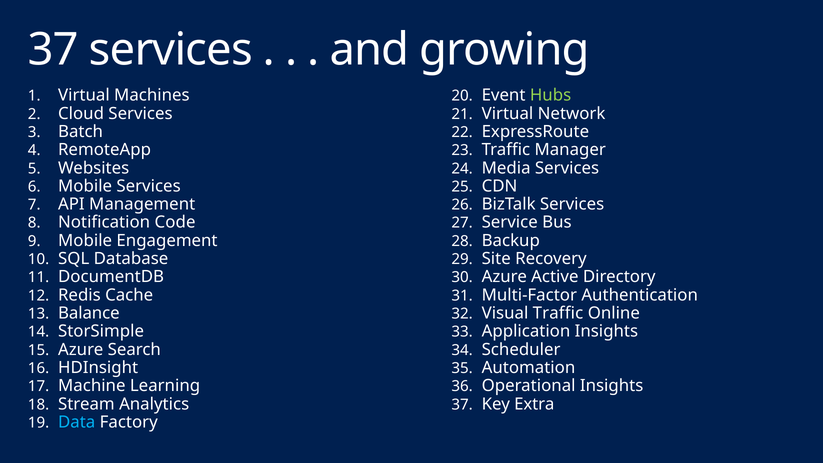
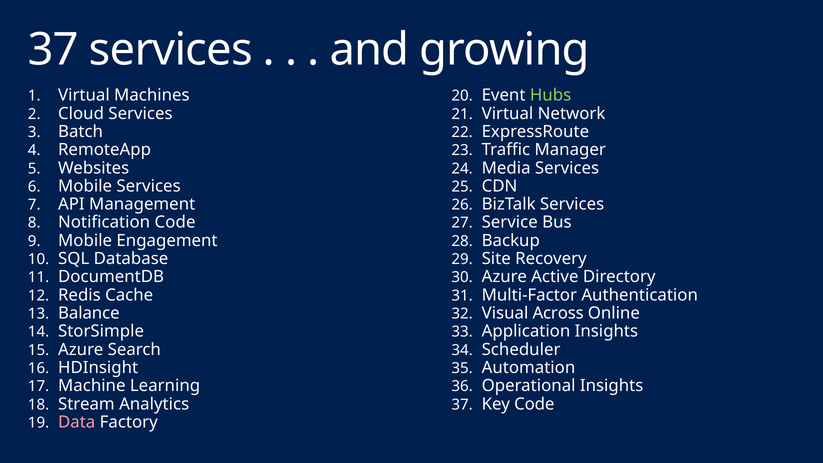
Visual Traffic: Traffic -> Across (558, 313)
Key Extra: Extra -> Code (534, 404)
Data colour: light blue -> pink (77, 422)
